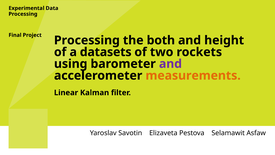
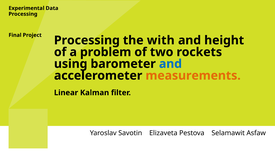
both: both -> with (161, 40)
datasets: datasets -> problem (106, 52)
and colour: purple -> blue (170, 64)
